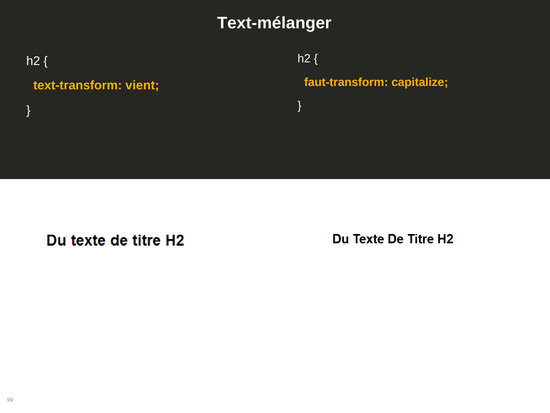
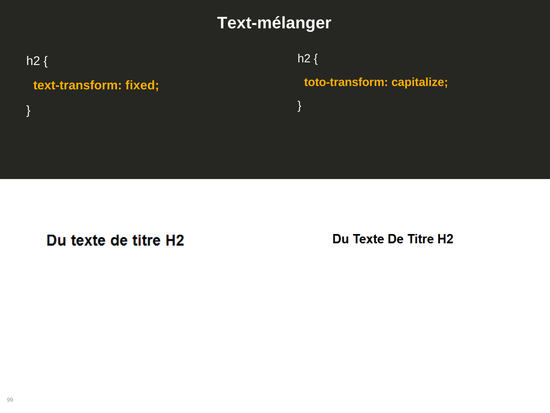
faut-transform: faut-transform -> toto-transform (346, 82)
vient: vient -> fixed (142, 85)
